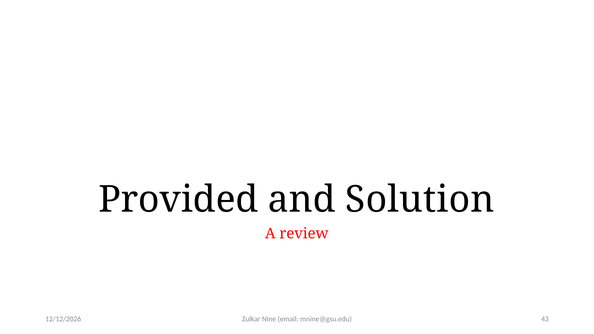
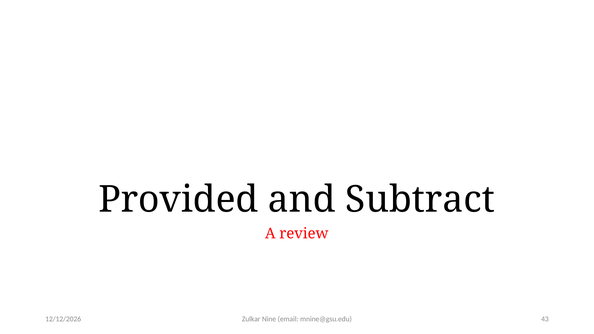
Solution: Solution -> Subtract (420, 200)
